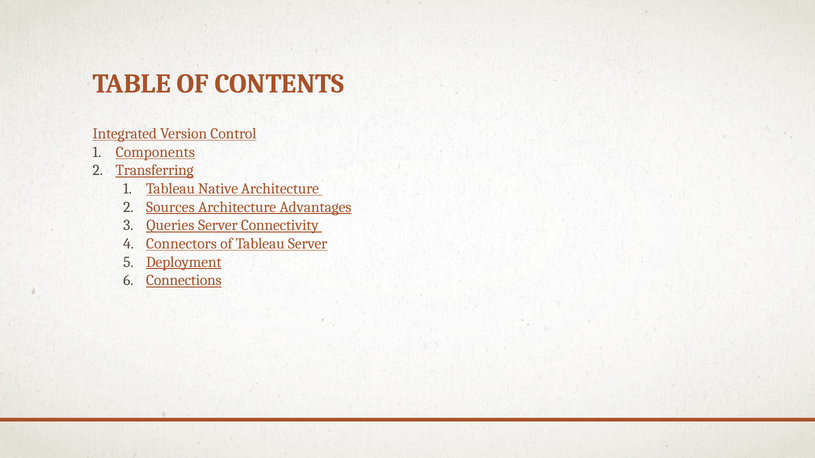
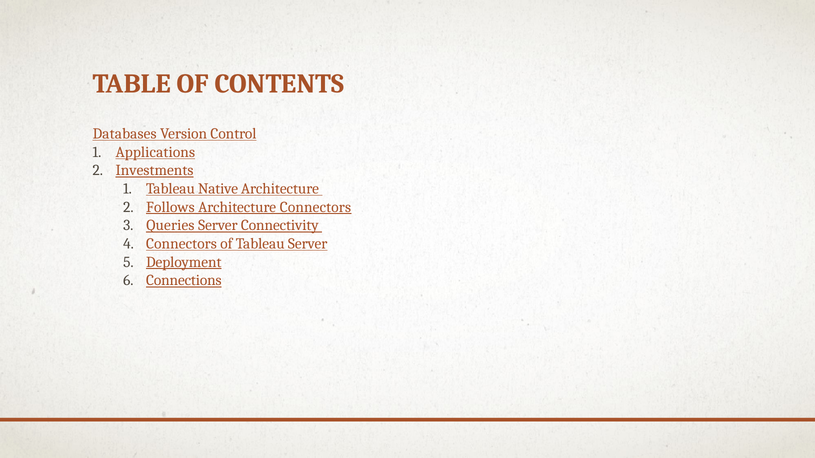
Integrated: Integrated -> Databases (125, 134)
Components: Components -> Applications (155, 152)
Transferring: Transferring -> Investments (154, 171)
Sources: Sources -> Follows (170, 207)
Architecture Advantages: Advantages -> Connectors (315, 207)
